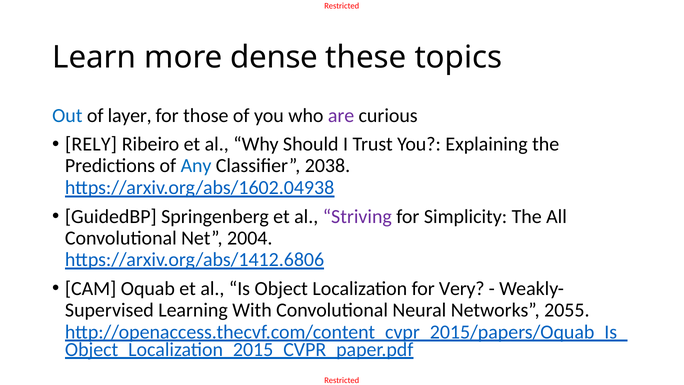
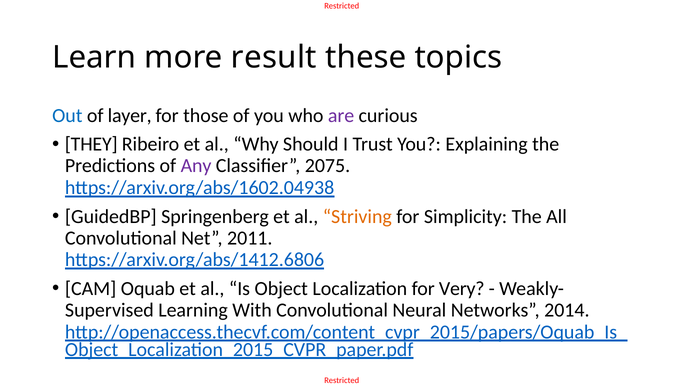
dense: dense -> result (274, 57)
RELY: RELY -> THEY (91, 144)
Any colour: blue -> purple (196, 166)
2038: 2038 -> 2075 (328, 166)
Striving colour: purple -> orange (357, 216)
2004: 2004 -> 2011 (250, 238)
2055: 2055 -> 2014 (567, 310)
